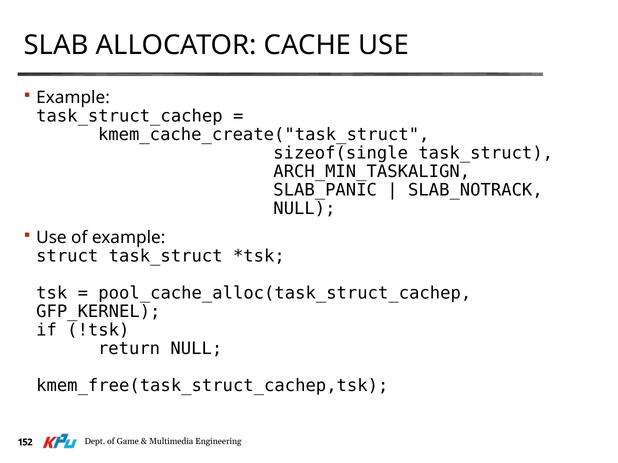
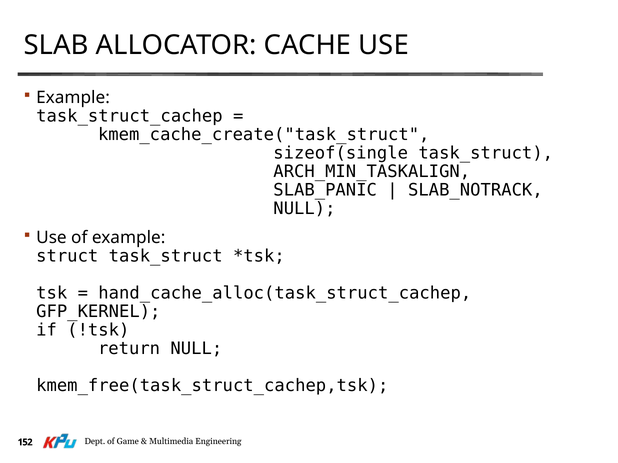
pool_cache_alloc(task_struct_cachep: pool_cache_alloc(task_struct_cachep -> hand_cache_alloc(task_struct_cachep (285, 293)
